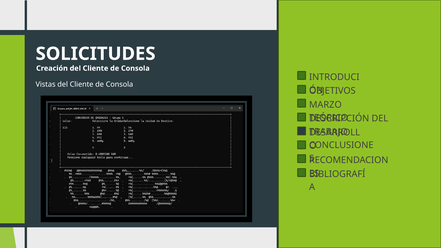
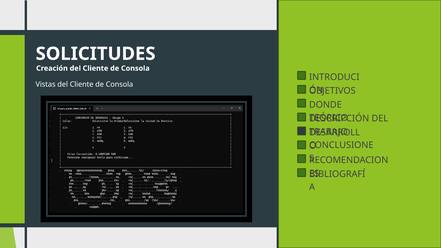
MARZO: MARZO -> DONDE (325, 105)
